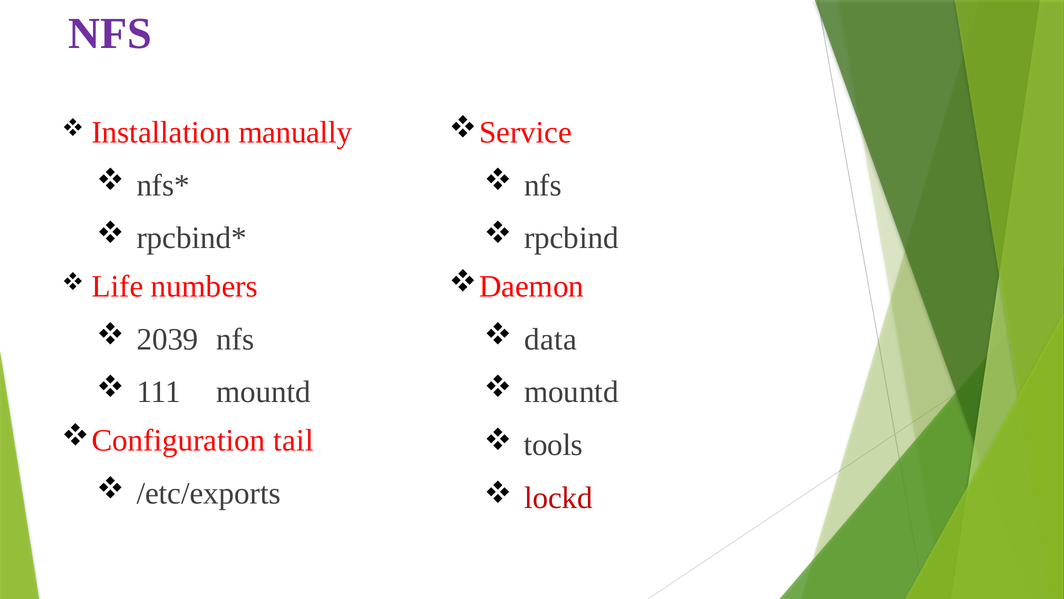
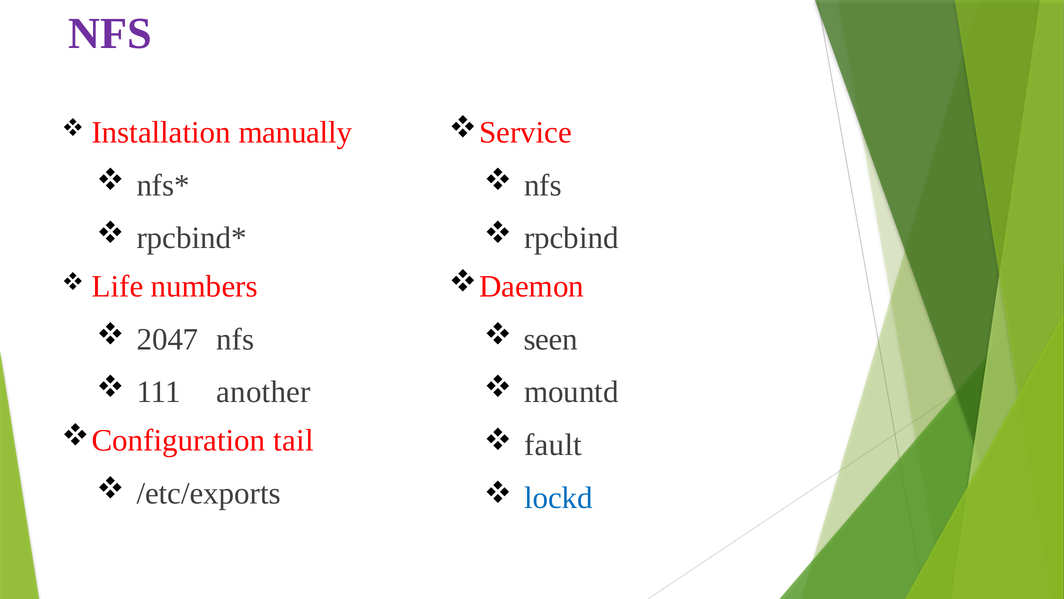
2039: 2039 -> 2047 (168, 339)
data: data -> seen (551, 339)
111 mountd: mountd -> another (264, 392)
tools: tools -> fault (553, 445)
lockd colour: red -> blue (558, 497)
